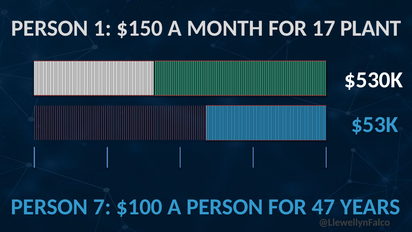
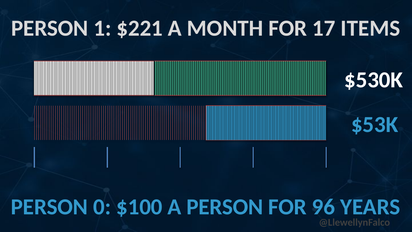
$150: $150 -> $221 (140, 28)
PLANT: PLANT -> ITEMS (370, 28)
7: 7 -> 0 (102, 207)
47: 47 -> 96 (323, 207)
